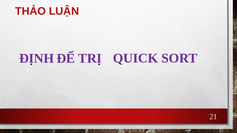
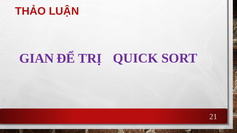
ĐỊNH: ĐỊNH -> GIAN (37, 58)
